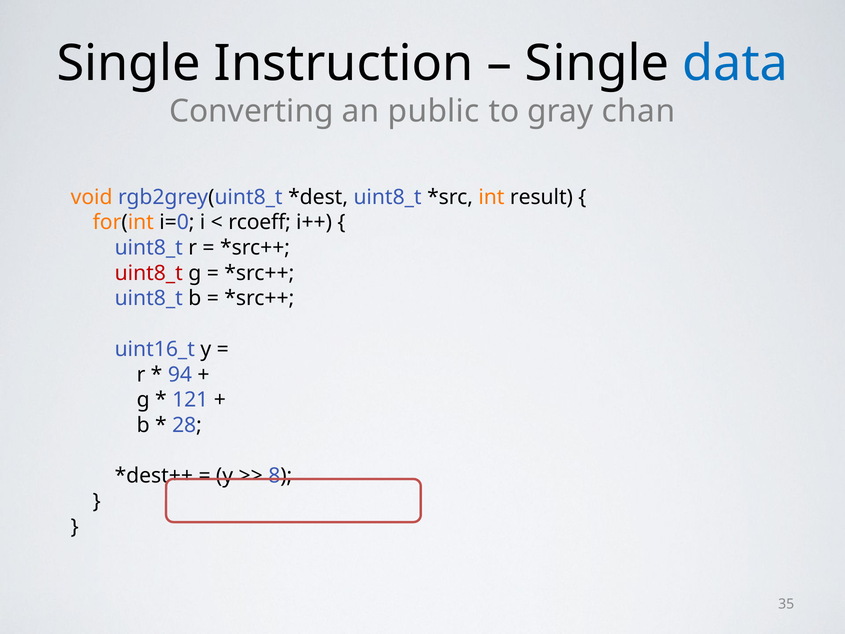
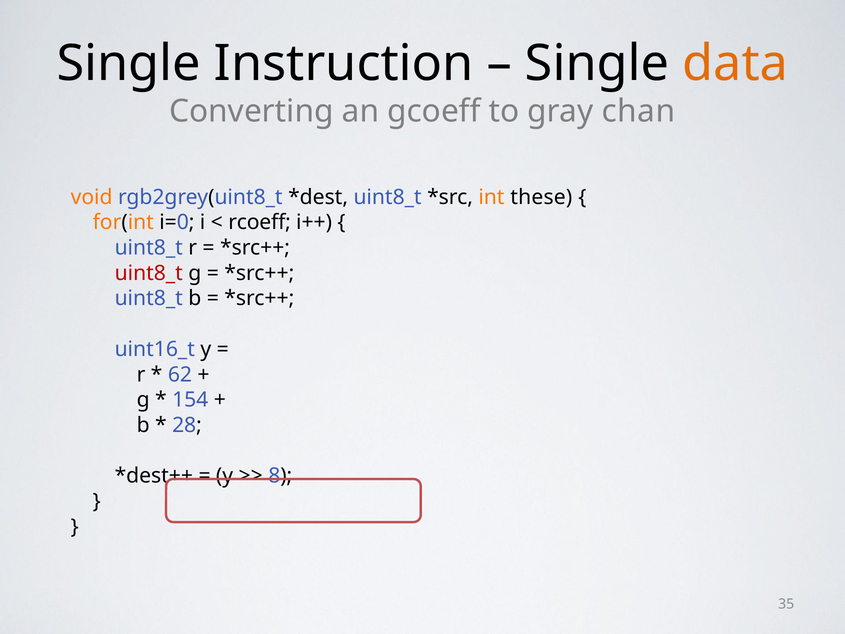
data colour: blue -> orange (735, 63)
public: public -> gcoeff (434, 111)
result: result -> these (541, 197)
94: 94 -> 62 (180, 374)
121: 121 -> 154 (190, 400)
